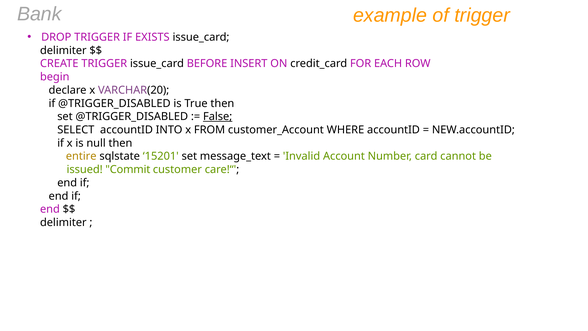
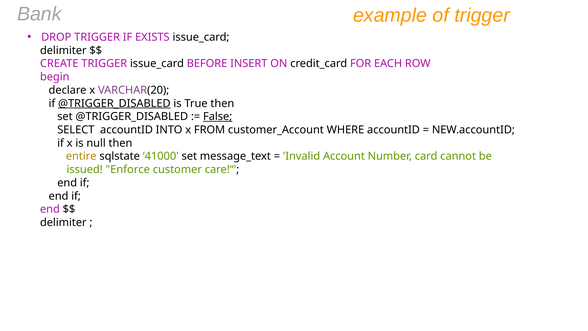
@TRIGGER_DISABLED underline: none -> present (114, 103)
15201: 15201 -> 41000 (161, 156)
Commit: Commit -> Enforce (128, 169)
